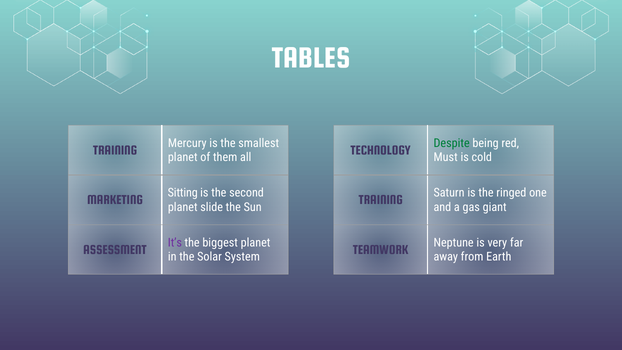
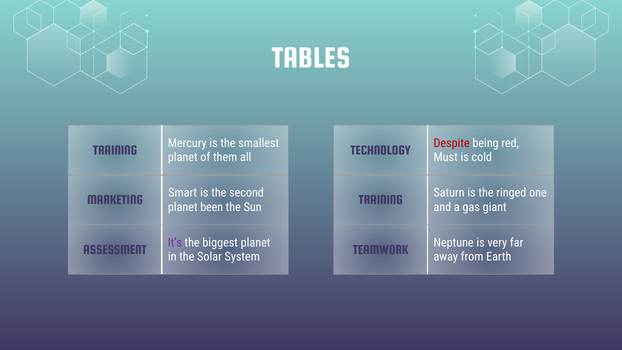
Despite colour: green -> red (452, 143)
Sitting: Sitting -> Smart (183, 193)
slide: slide -> been (212, 207)
